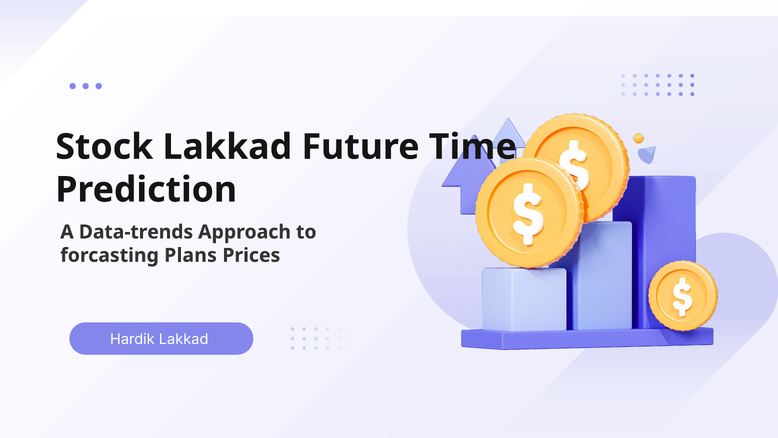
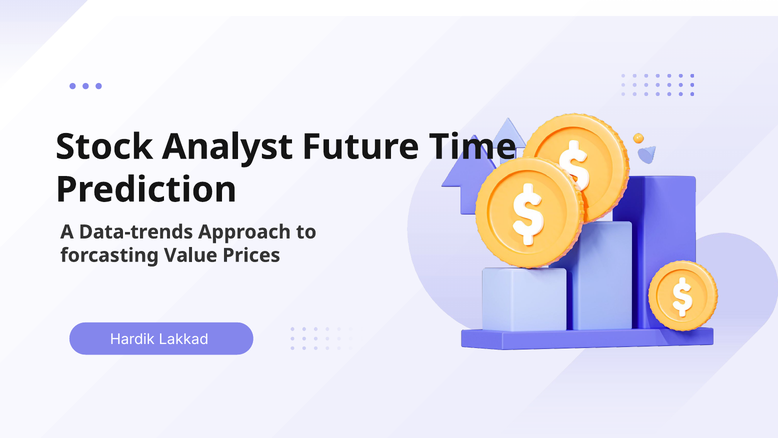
Stock Lakkad: Lakkad -> Analyst (228, 147)
Plans: Plans -> Value (191, 255)
